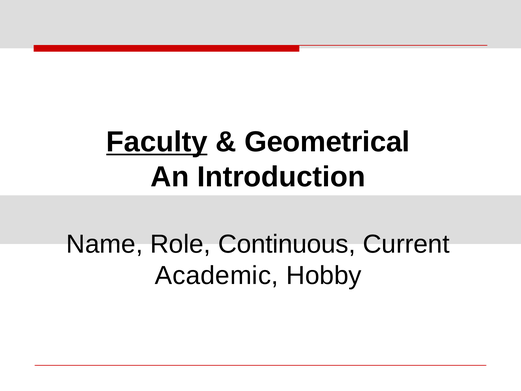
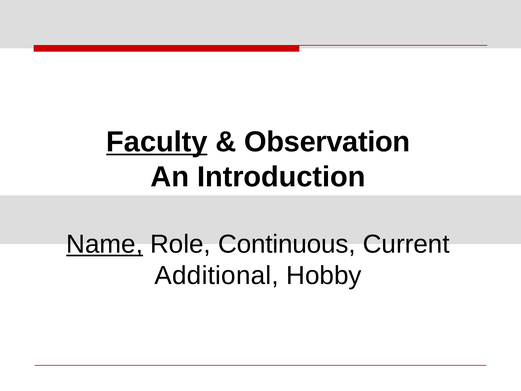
Geometrical: Geometrical -> Observation (327, 142)
Name underline: none -> present (105, 244)
Academic: Academic -> Additional (217, 275)
